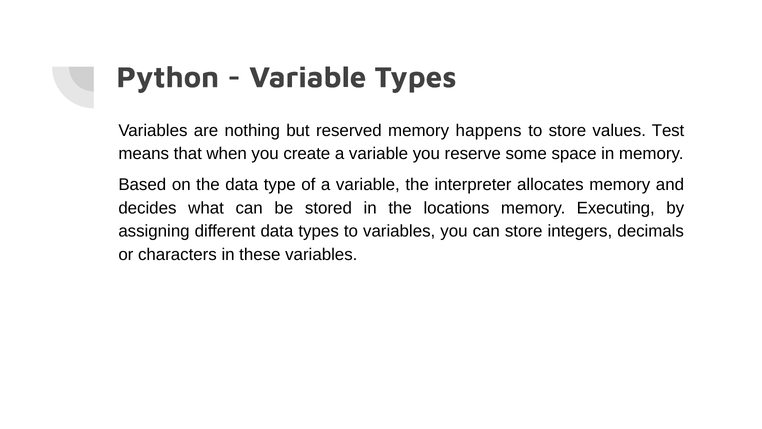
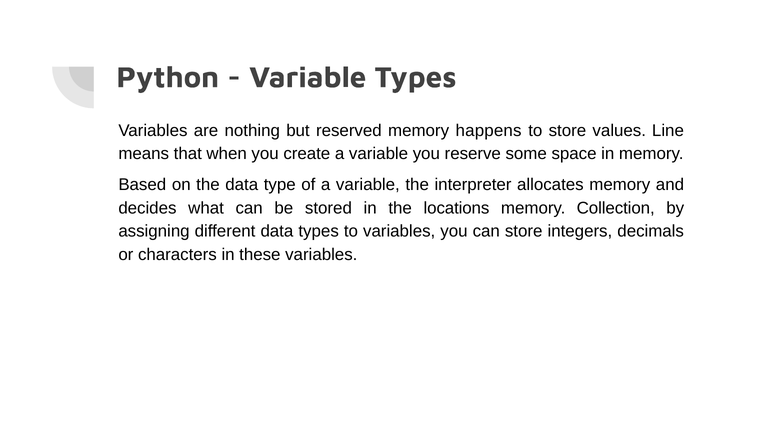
Test: Test -> Line (668, 130)
Executing: Executing -> Collection (616, 208)
